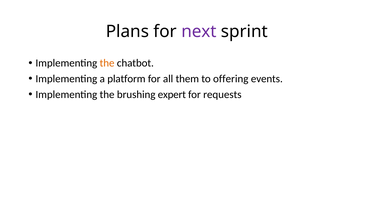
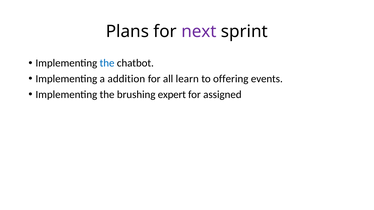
the colour: orange -> blue (107, 63)
platform: platform -> addition (126, 79)
them: them -> learn (187, 79)
requests: requests -> assigned (222, 95)
